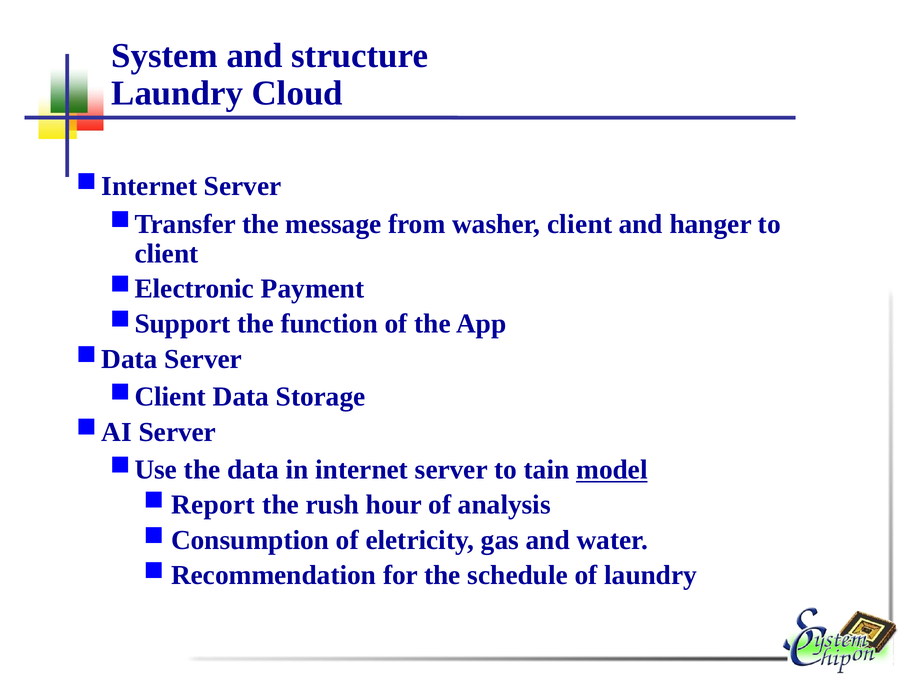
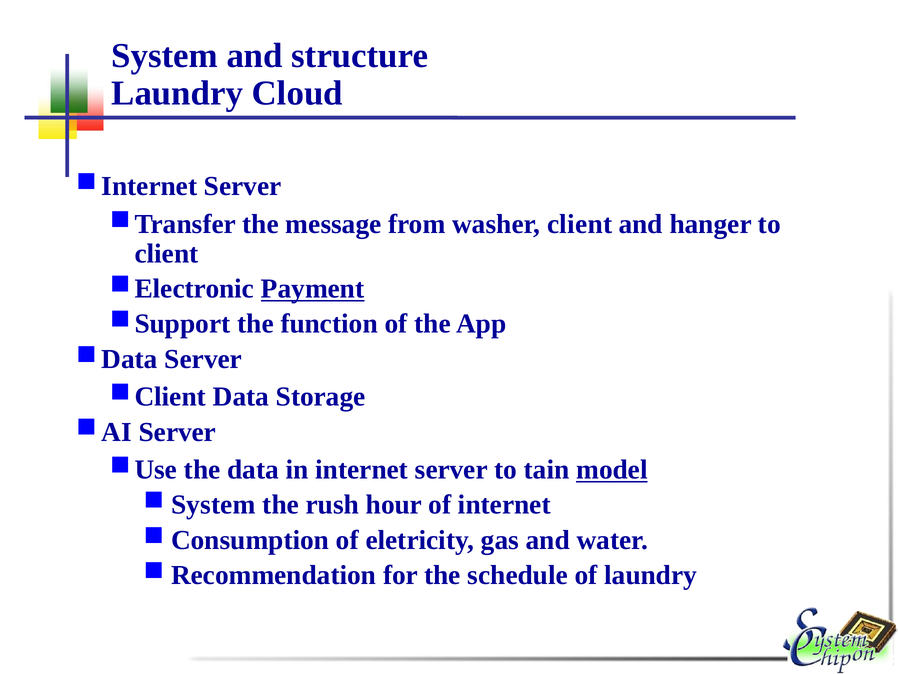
Payment underline: none -> present (313, 289)
Report: Report -> System (213, 505)
of analysis: analysis -> internet (504, 505)
